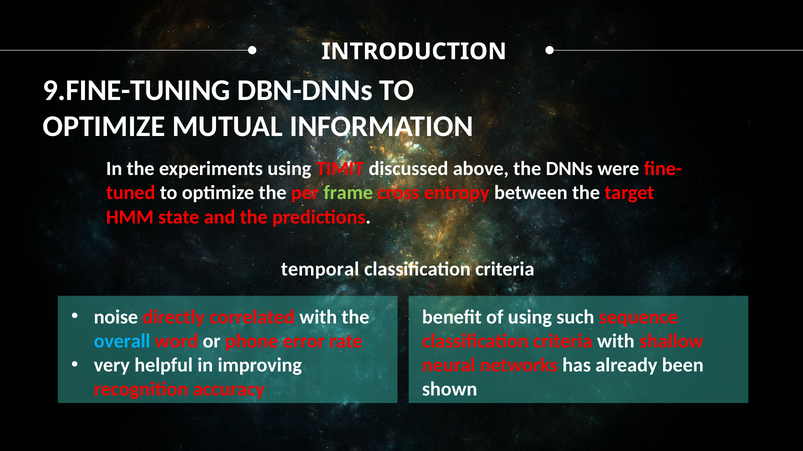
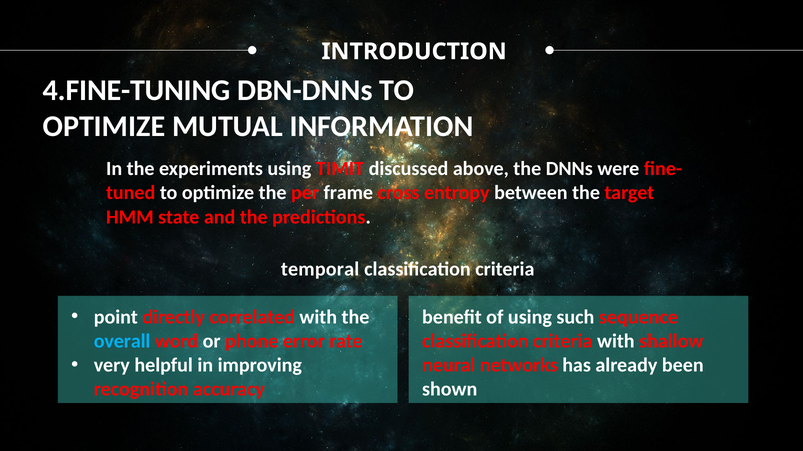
9.FINE-TUNING: 9.FINE-TUNING -> 4.FINE-TUNING (137, 91)
frame colour: light green -> white (348, 193)
noise: noise -> point (116, 317)
